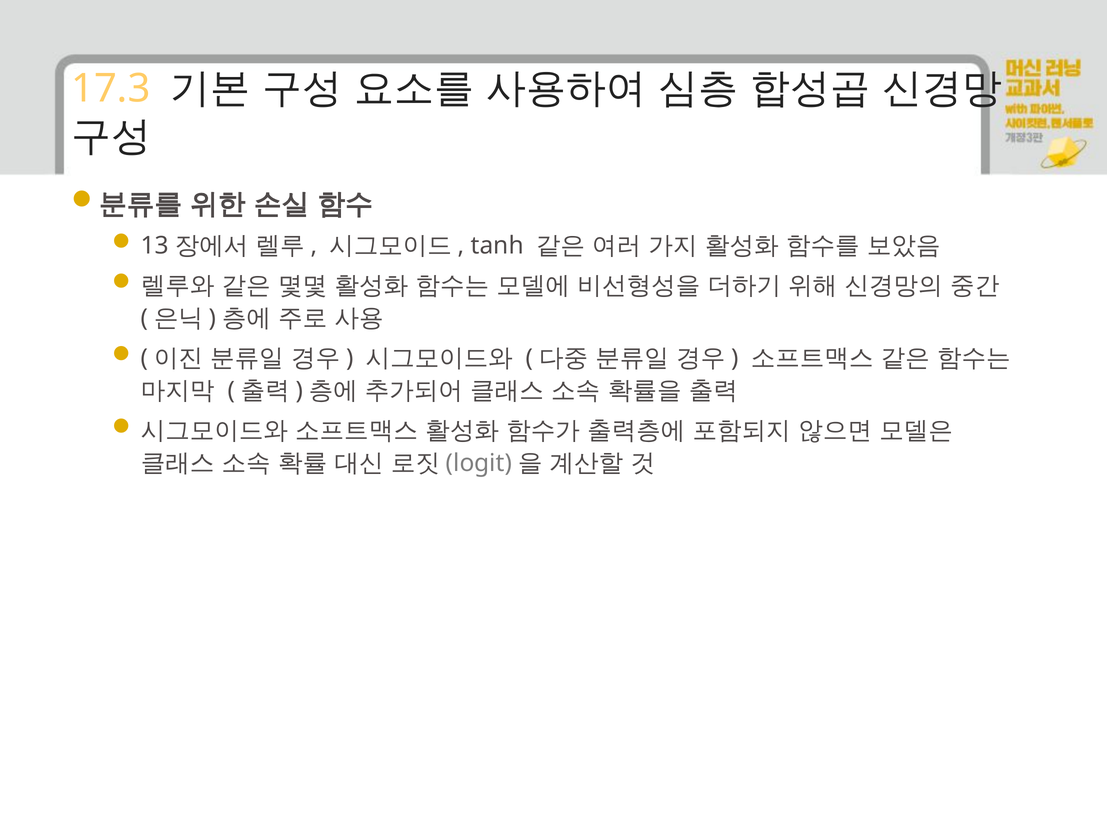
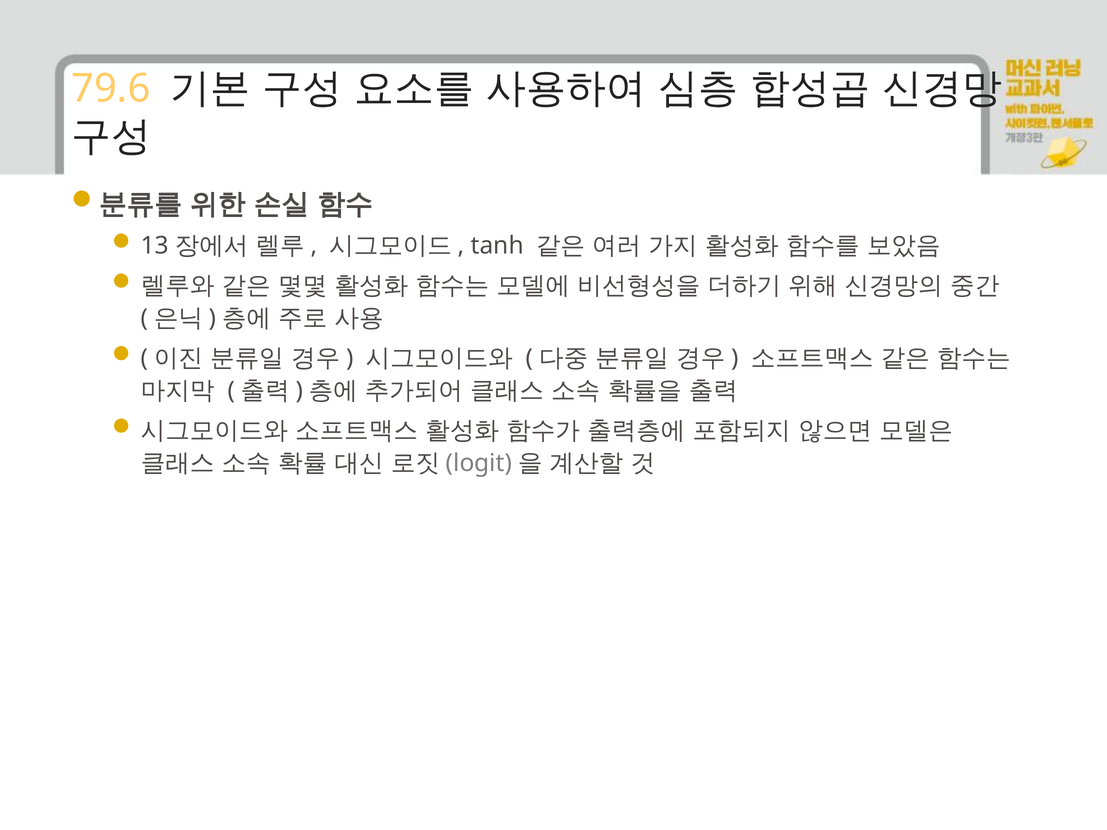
17.3: 17.3 -> 79.6 (111, 89)
